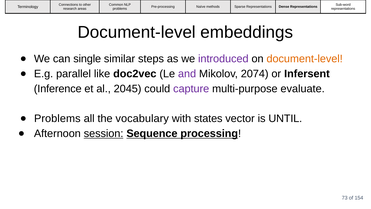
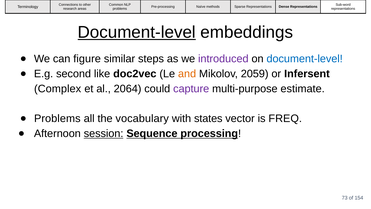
Document-level underline: none -> present (137, 32)
single: single -> figure (87, 59)
document-level colour: orange -> blue (305, 59)
parallel: parallel -> second (74, 74)
and colour: purple -> orange (187, 74)
2074: 2074 -> 2059 (255, 74)
Inference: Inference -> Complex (58, 89)
2045: 2045 -> 2064 (128, 89)
evaluate: evaluate -> estimate (303, 89)
UNTIL: UNTIL -> FREQ (285, 118)
